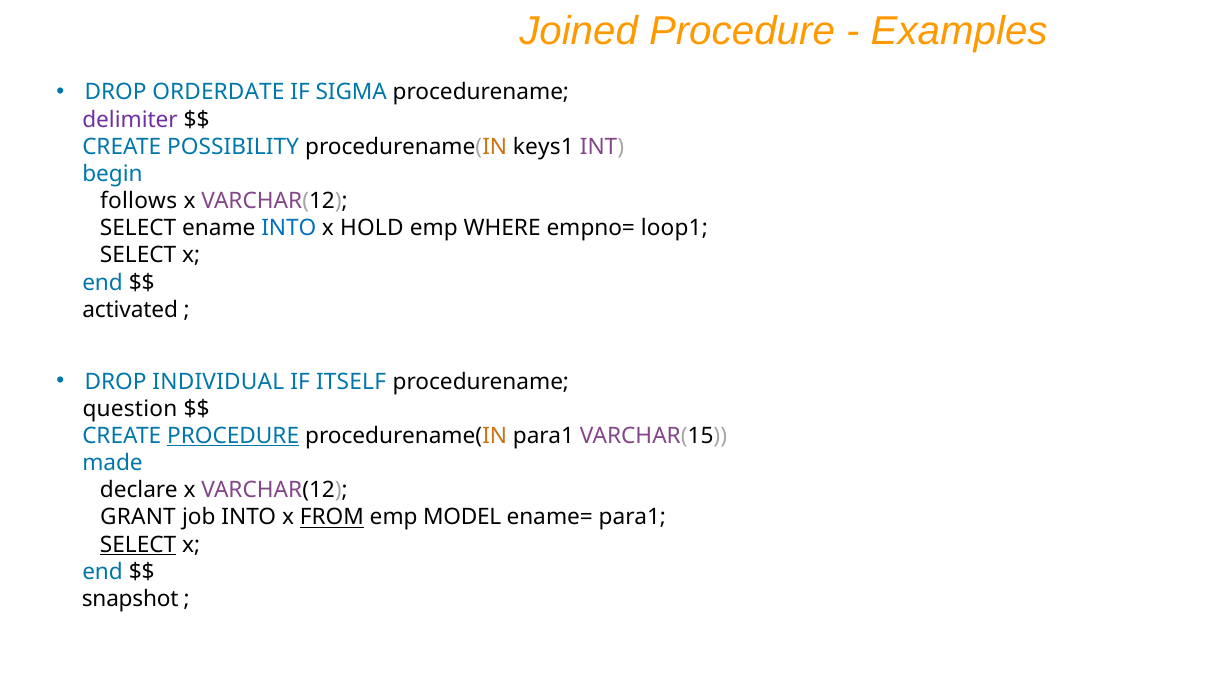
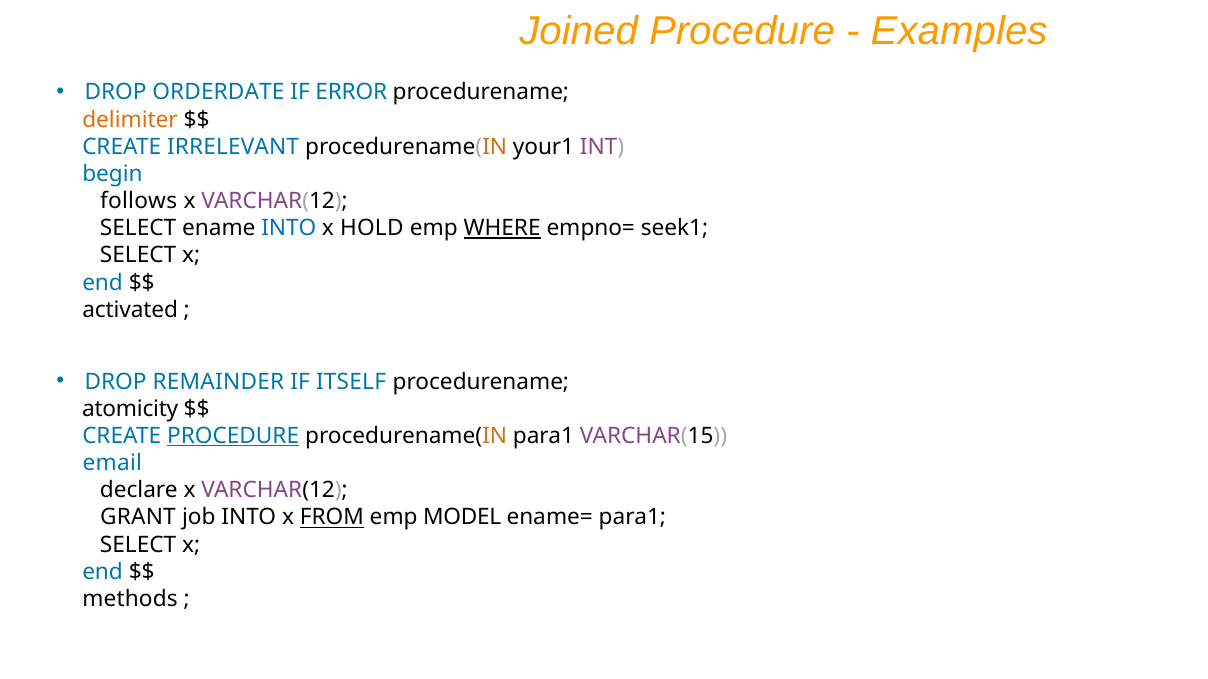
SIGMA: SIGMA -> ERROR (351, 93)
delimiter colour: purple -> orange (130, 120)
POSSIBILITY: POSSIBILITY -> IRRELEVANT (233, 147)
keys1: keys1 -> your1 (544, 147)
WHERE underline: none -> present (502, 228)
loop1: loop1 -> seek1 (674, 228)
INDIVIDUAL: INDIVIDUAL -> REMAINDER (218, 382)
question: question -> atomicity (130, 409)
made: made -> email (112, 464)
SELECT underline: present -> none (138, 545)
snapshot: snapshot -> methods (130, 599)
